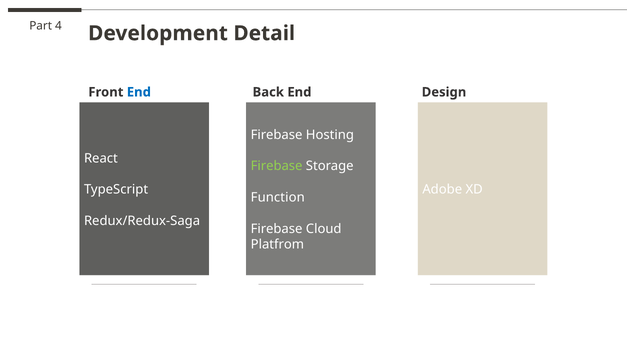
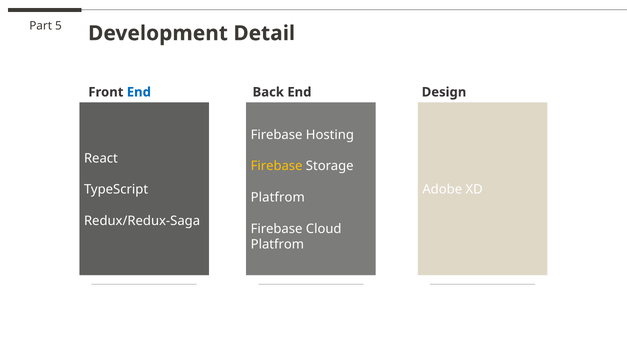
4: 4 -> 5 (58, 26)
Firebase colour: light green -> yellow (277, 166)
Function: Function -> Platfrom (278, 197)
